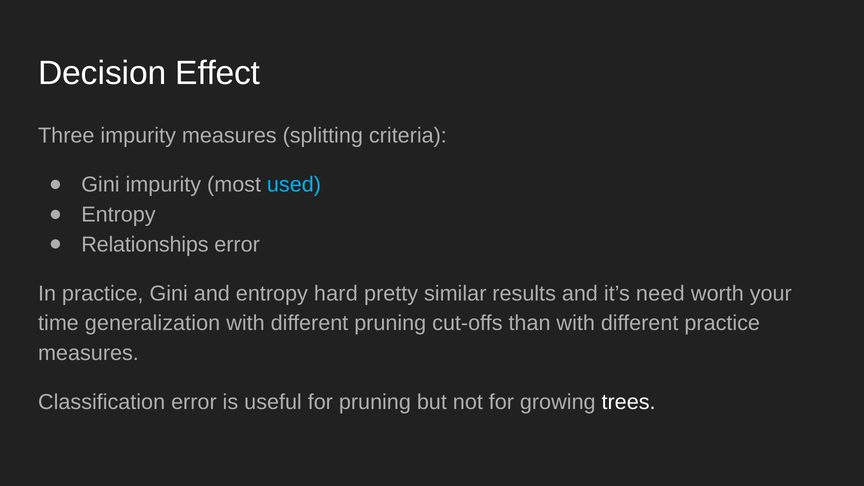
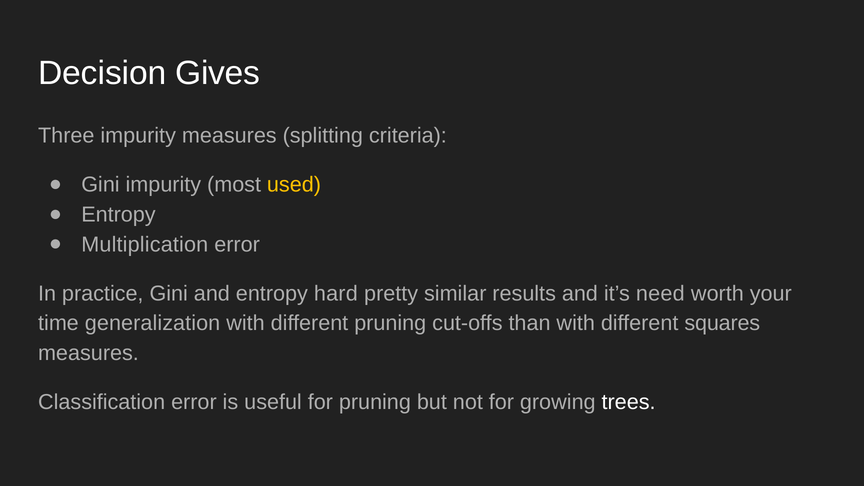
Effect: Effect -> Gives (218, 73)
used colour: light blue -> yellow (294, 185)
Relationships: Relationships -> Multiplication (145, 244)
different practice: practice -> squares (722, 323)
